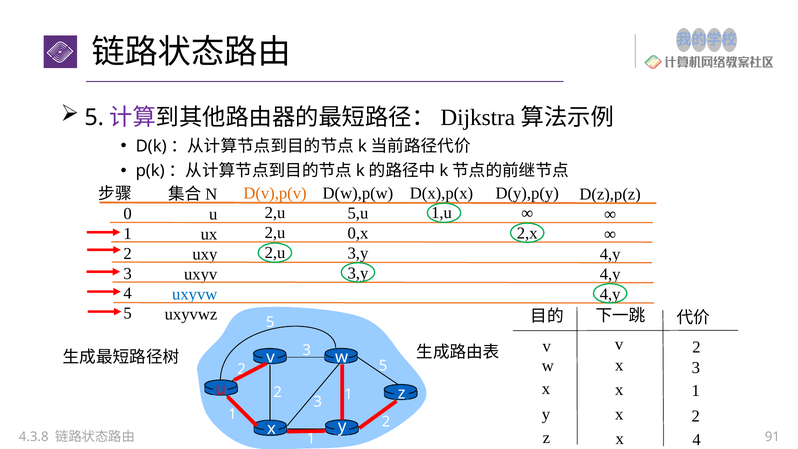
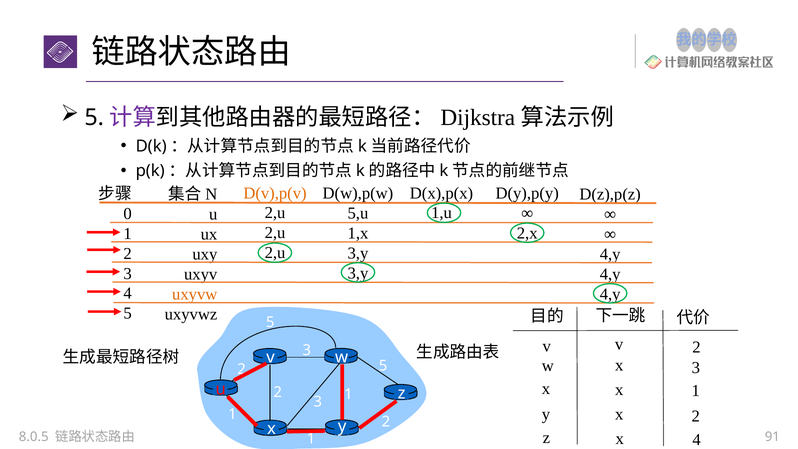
0,x: 0,x -> 1,x (358, 233)
uxyvw colour: blue -> orange (195, 294)
4.3.8: 4.3.8 -> 8.0.5 (34, 437)
